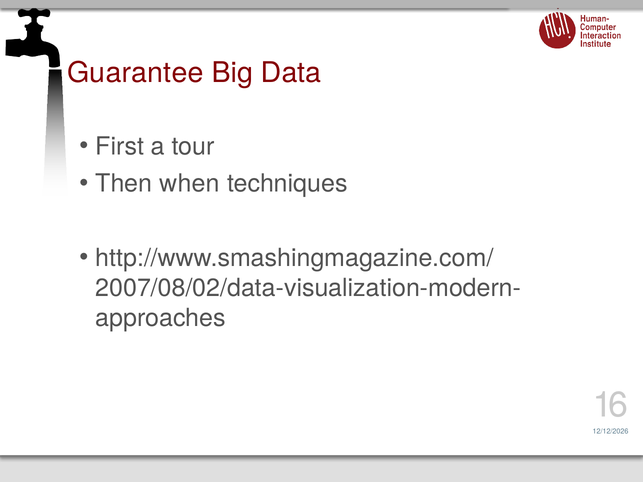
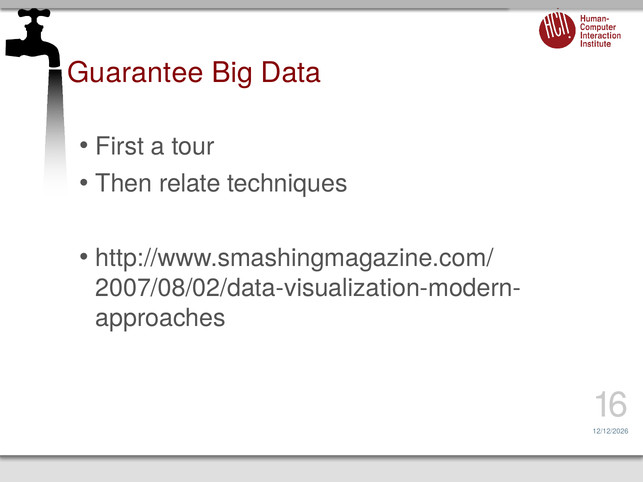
when: when -> relate (190, 184)
